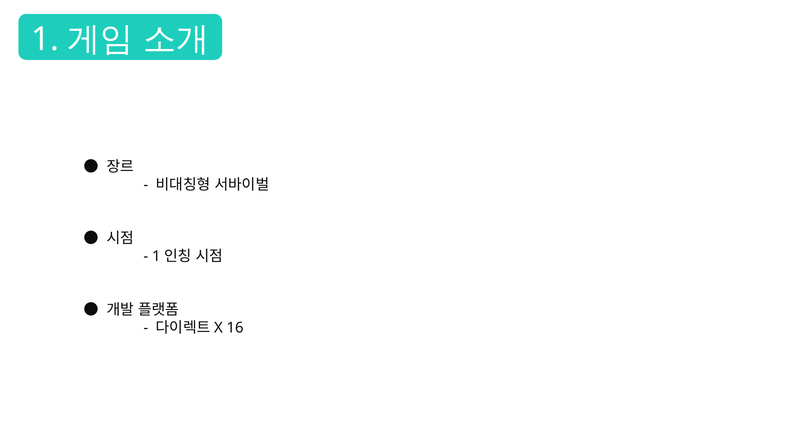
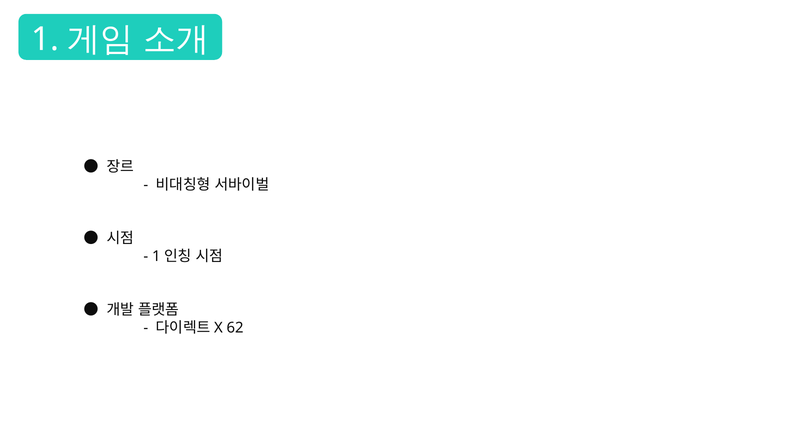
16: 16 -> 62 (235, 328)
